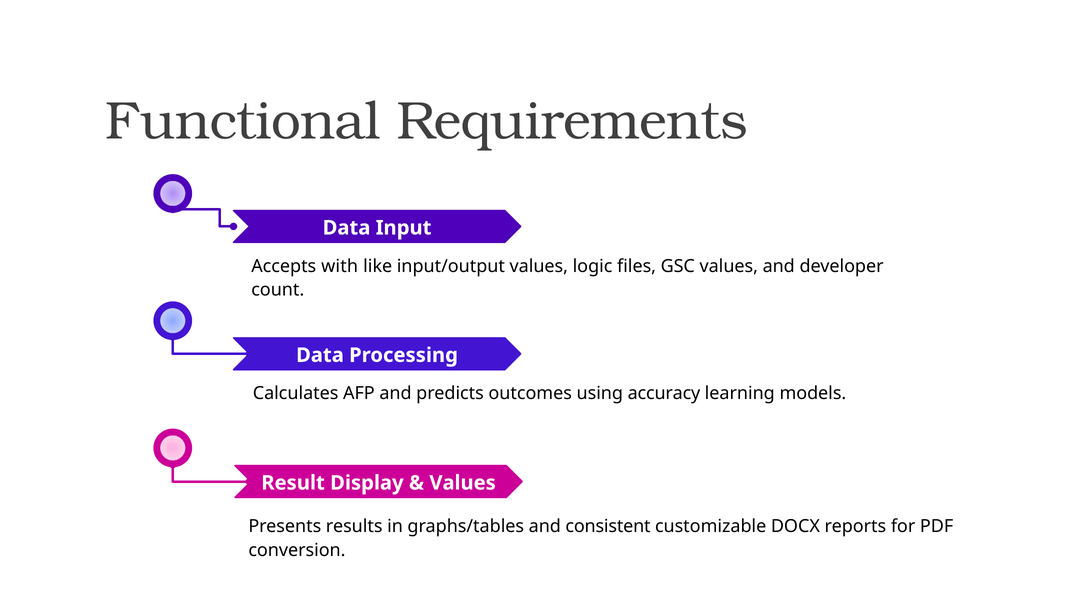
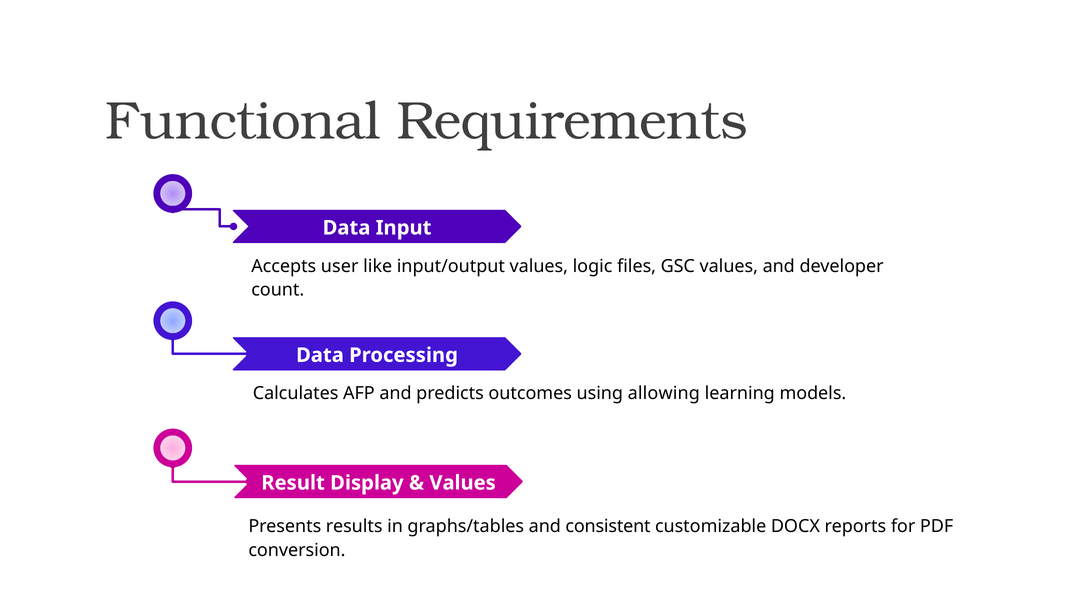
with: with -> user (340, 266)
accuracy: accuracy -> allowing (664, 393)
